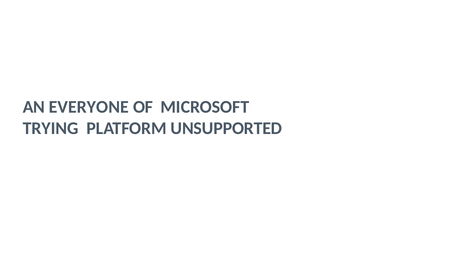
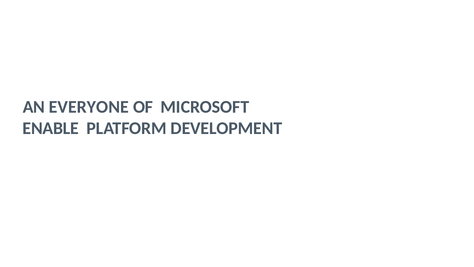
TRYING: TRYING -> ENABLE (51, 128)
UNSUPPORTED: UNSUPPORTED -> DEVELOPMENT (226, 128)
